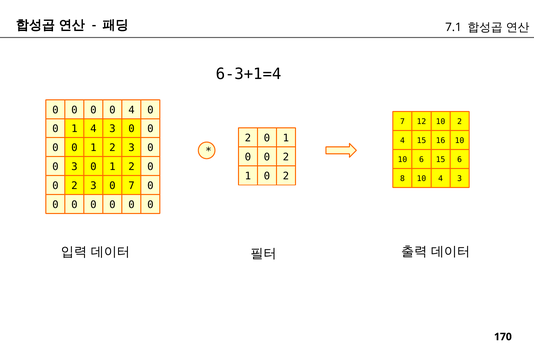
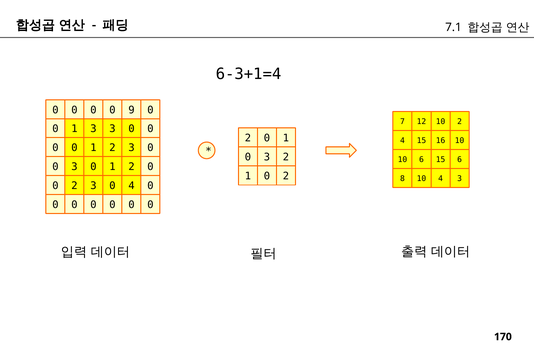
0 4: 4 -> 9 (131, 110)
1 4: 4 -> 3 (93, 129)
0: 0 -> 3 (267, 157)
3 0 7: 7 -> 4 (131, 186)
